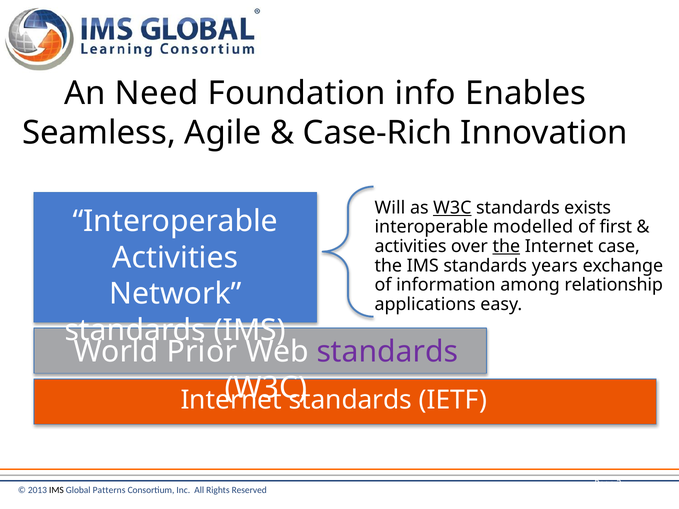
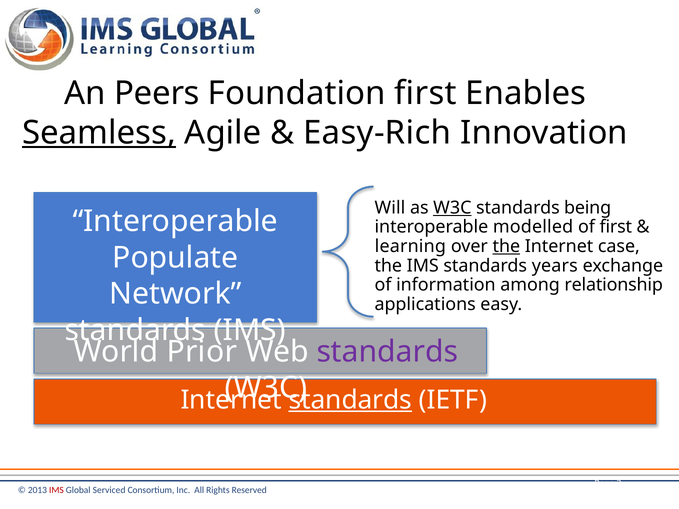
Need: Need -> Peers (157, 93)
Foundation info: info -> first (425, 93)
Seamless underline: none -> present (99, 133)
Case-Rich: Case-Rich -> Easy-Rich (377, 133)
exists: exists -> being (588, 208)
activities: activities -> learning (410, 246)
Activities: Activities -> Populate (175, 258)
standards underline: none -> present (350, 400)
IMS colour: black -> red (56, 491)
Patterns: Patterns -> Serviced (109, 491)
